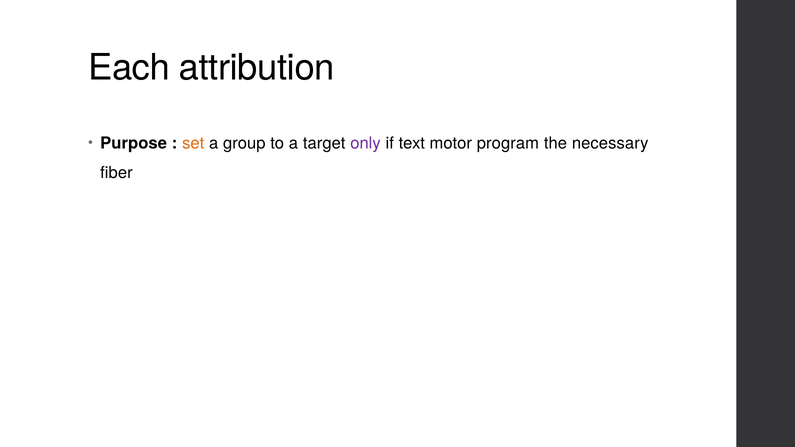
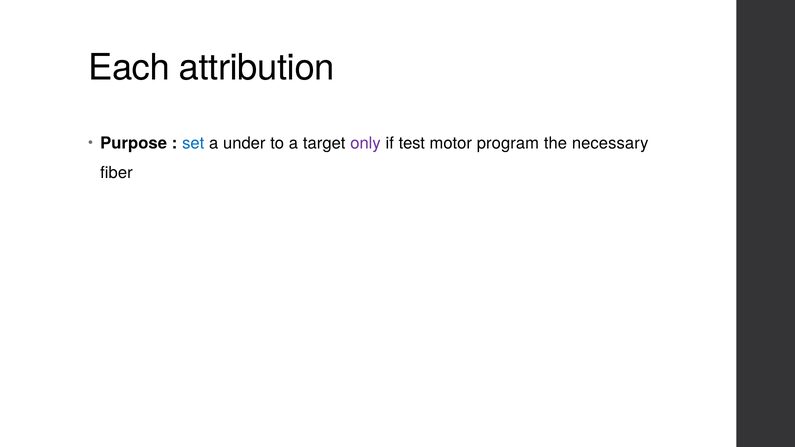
set colour: orange -> blue (193, 143)
group: group -> under (244, 143)
text: text -> test (412, 143)
